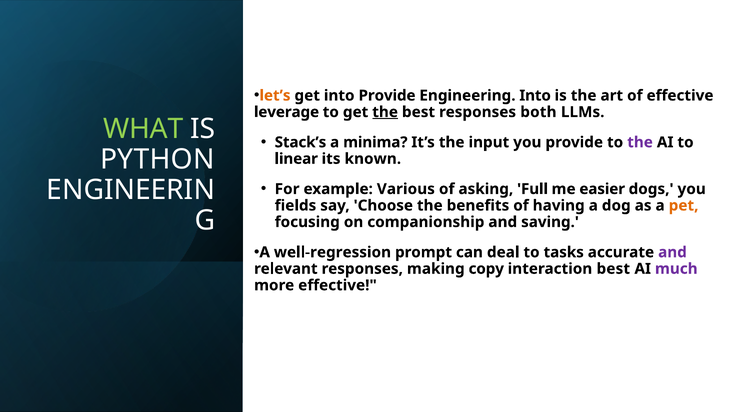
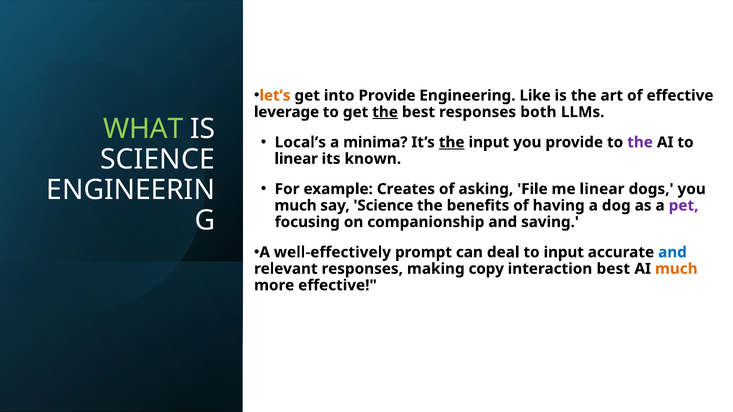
Engineering Into: Into -> Like (535, 96)
Stack’s: Stack’s -> Local’s (300, 142)
the underline: none -> present (452, 142)
PYTHON: PYTHON -> SCIENCE (157, 160)
Various: Various -> Creates (406, 189)
Full: Full -> File (532, 189)
me easier: easier -> linear (602, 189)
fields: fields -> much (296, 206)
say Choose: Choose -> Science (383, 206)
pet colour: orange -> purple (684, 206)
well-regression: well-regression -> well-effectively (332, 252)
to tasks: tasks -> input (564, 252)
and colour: purple -> blue (672, 252)
much colour: purple -> orange (676, 269)
